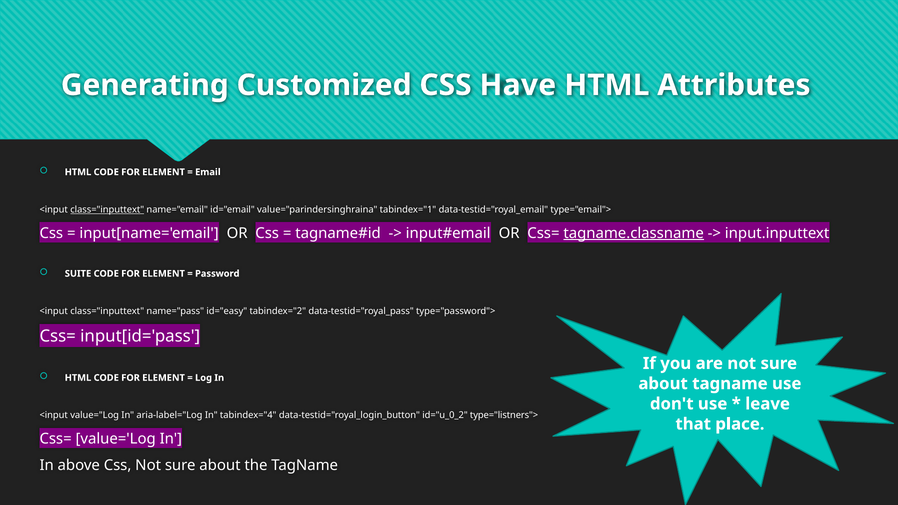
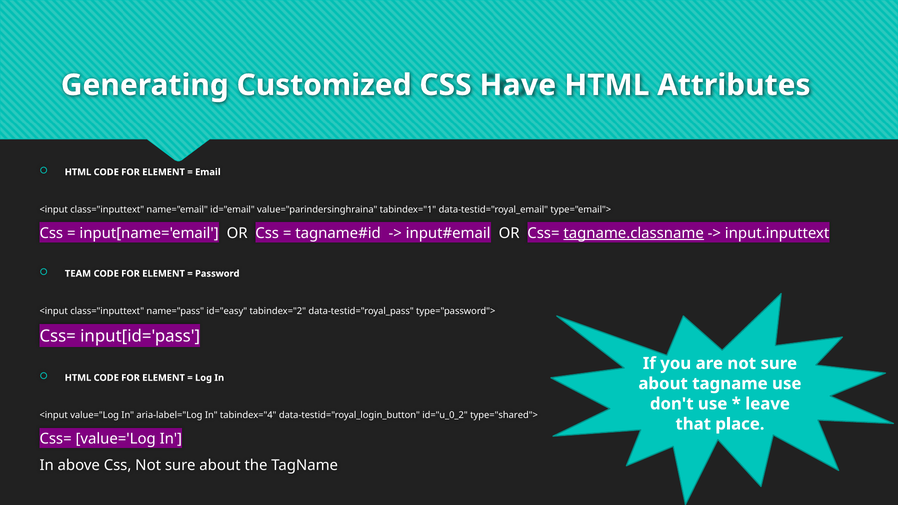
class="inputtext underline: present -> none (107, 210)
SUITE: SUITE -> TEAM (78, 274)
type="listners">: type="listners"> -> type="shared"> (504, 415)
